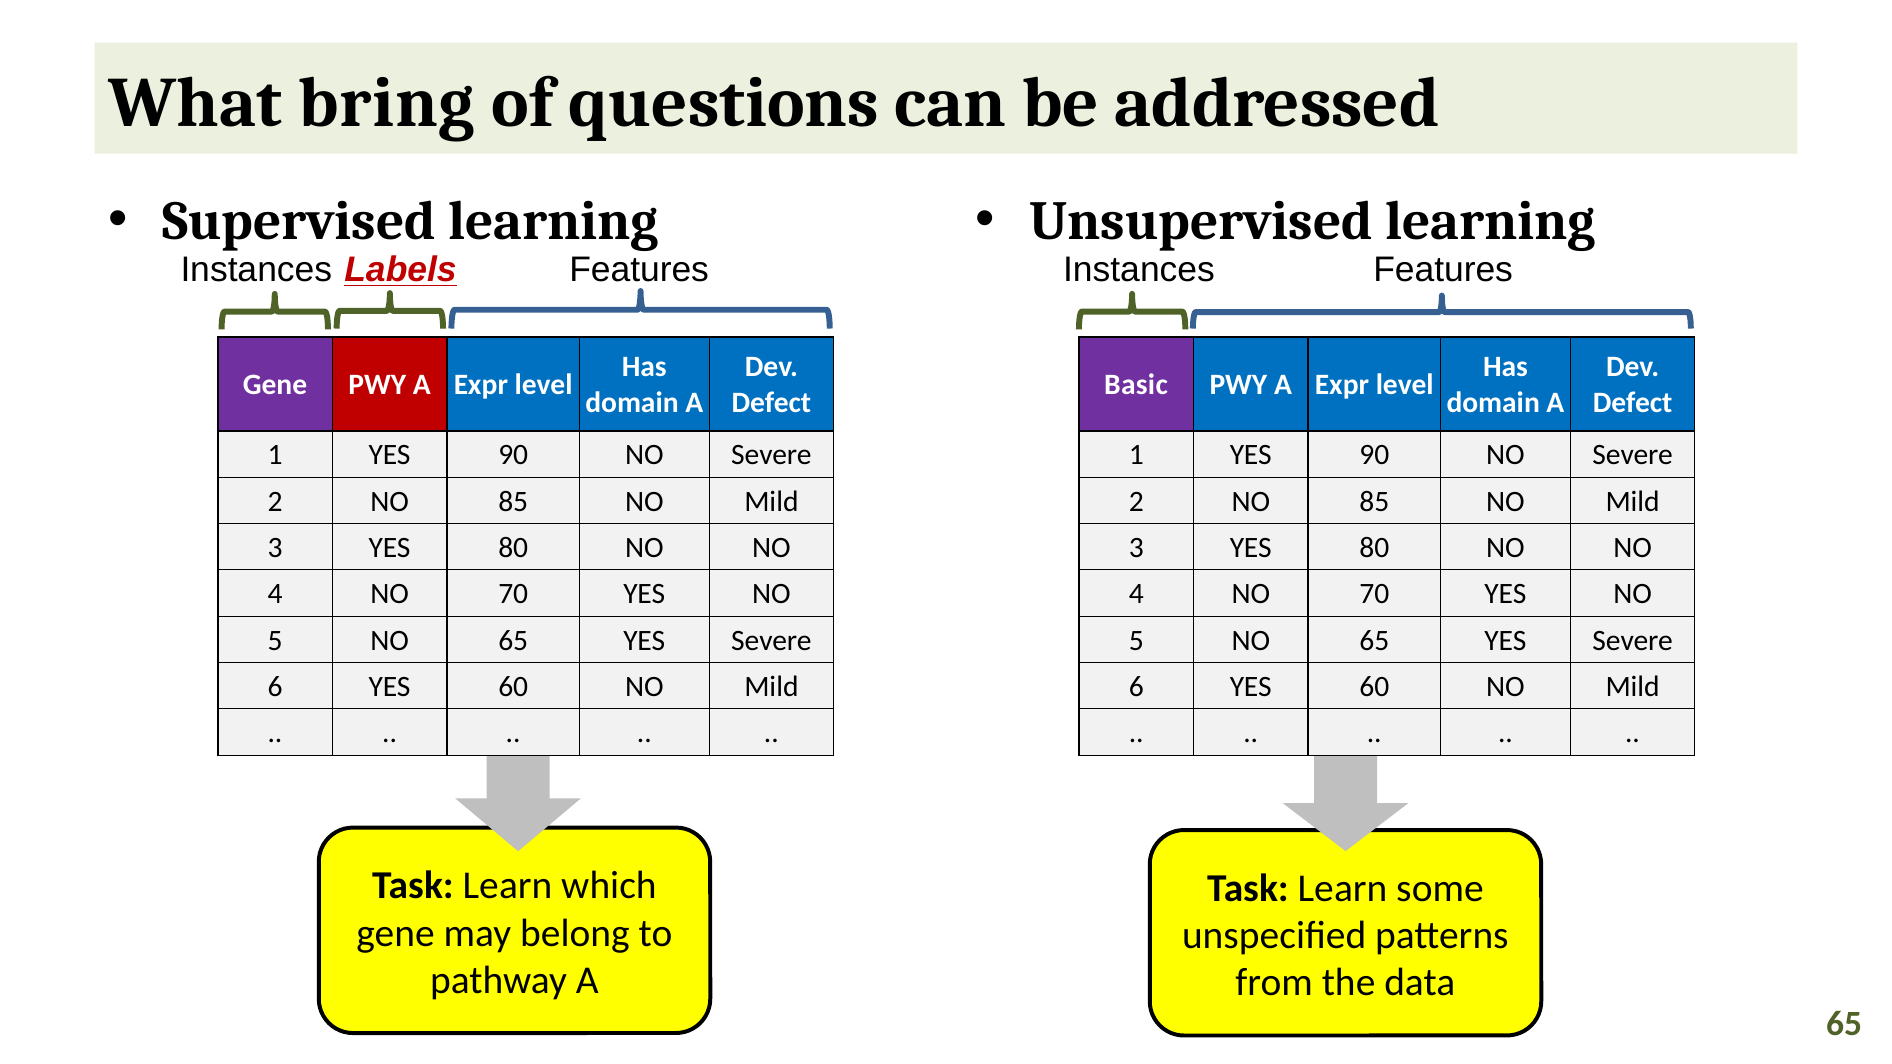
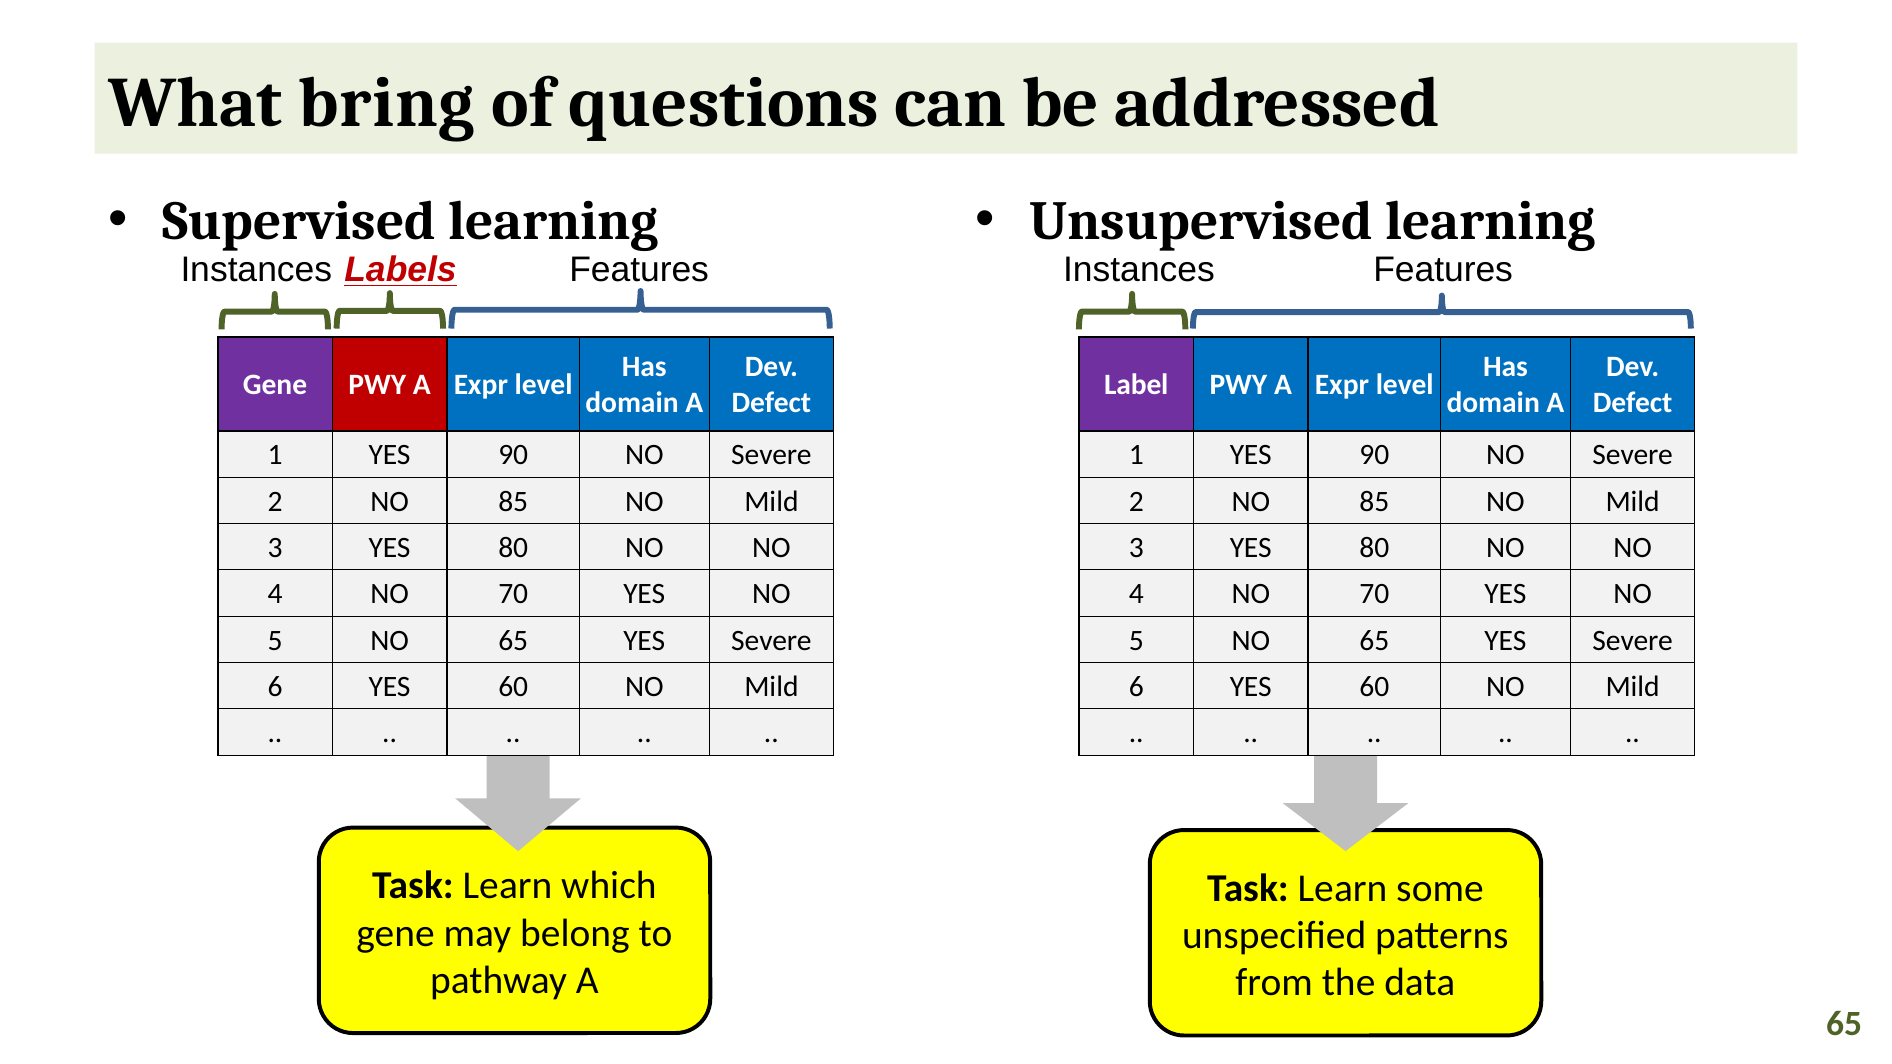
Basic: Basic -> Label (1136, 385)
